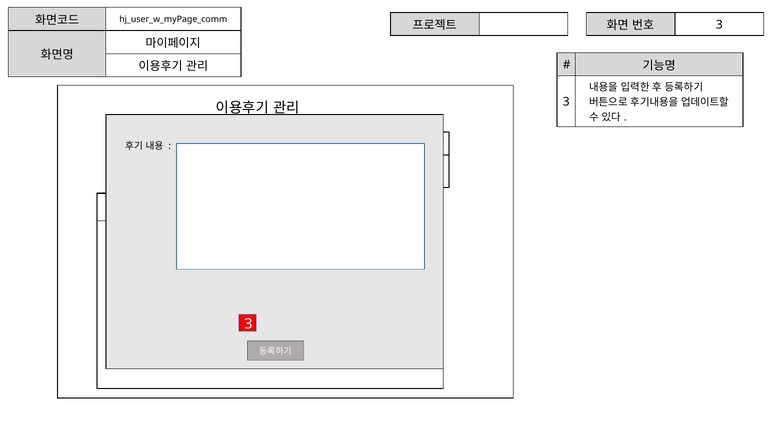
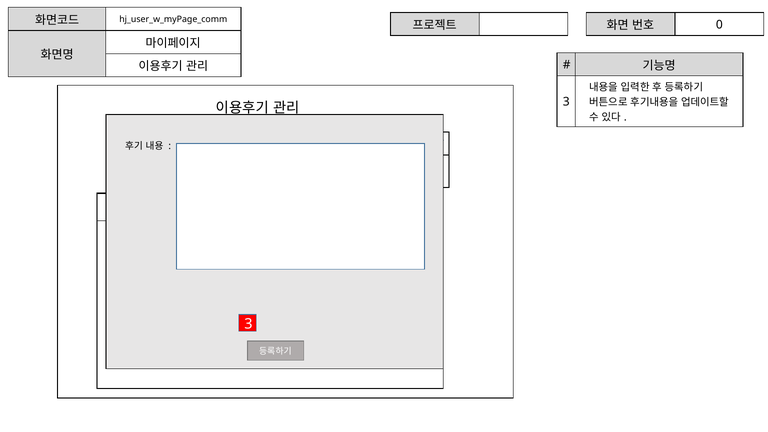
3: 3 -> 0 (719, 25)
